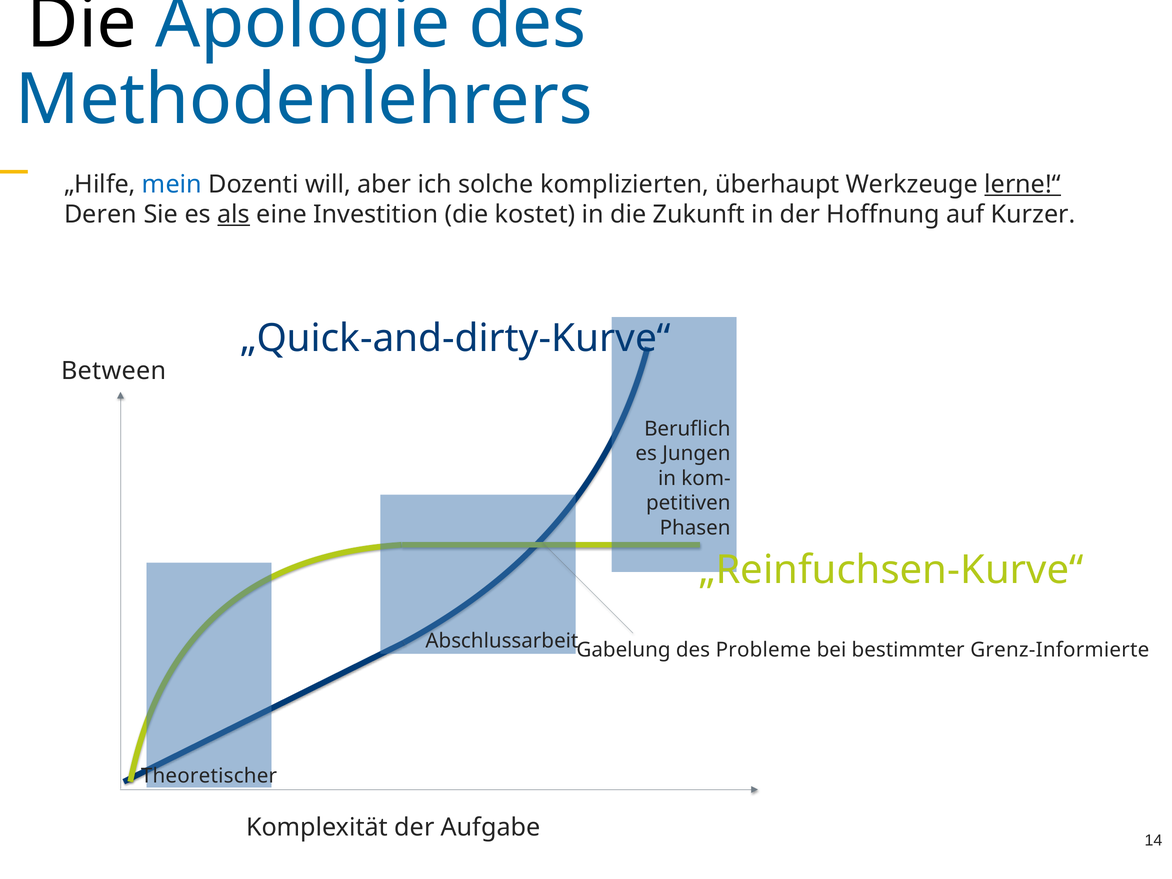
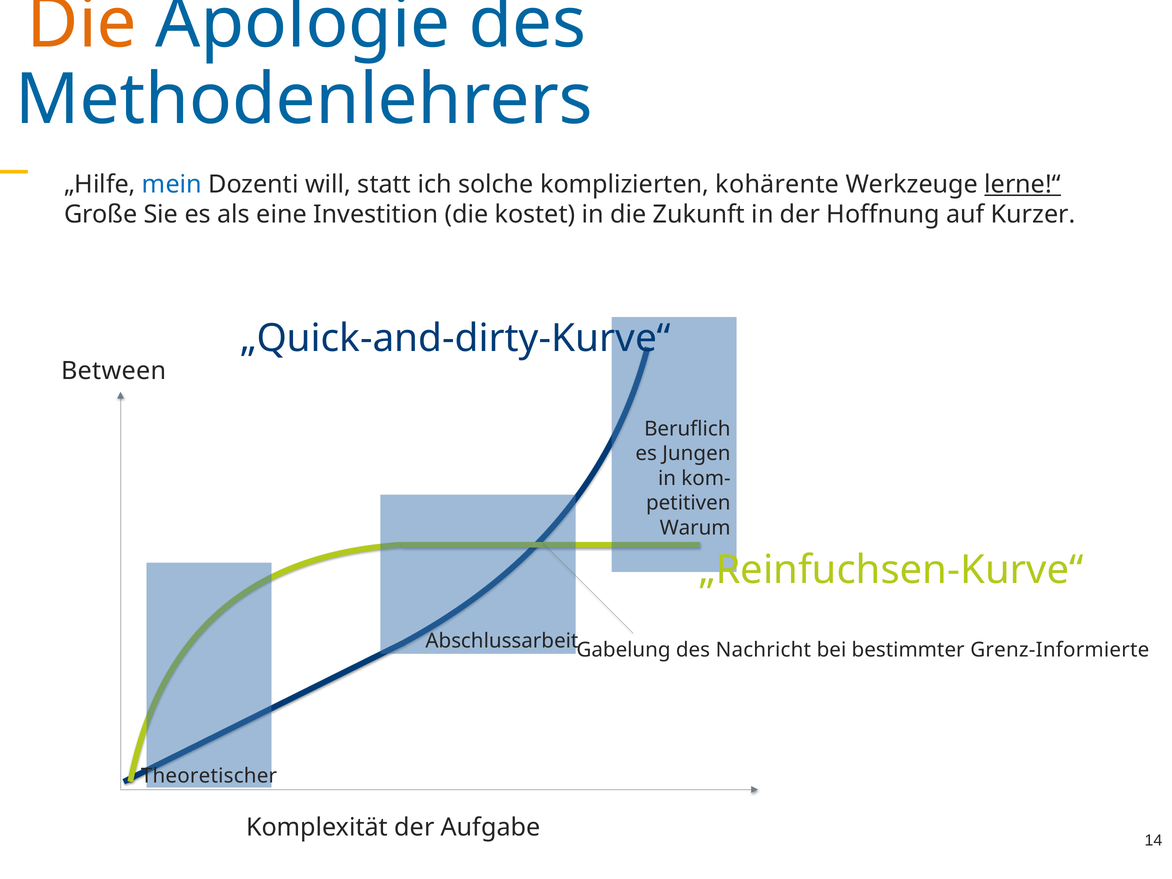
Die colour: black -> orange (82, 23)
aber: aber -> statt (384, 184)
überhaupt: überhaupt -> kohärente (777, 184)
Deren: Deren -> Große (101, 215)
als underline: present -> none (234, 215)
Phasen: Phasen -> Warum (695, 528)
Probleme: Probleme -> Nachricht (763, 650)
